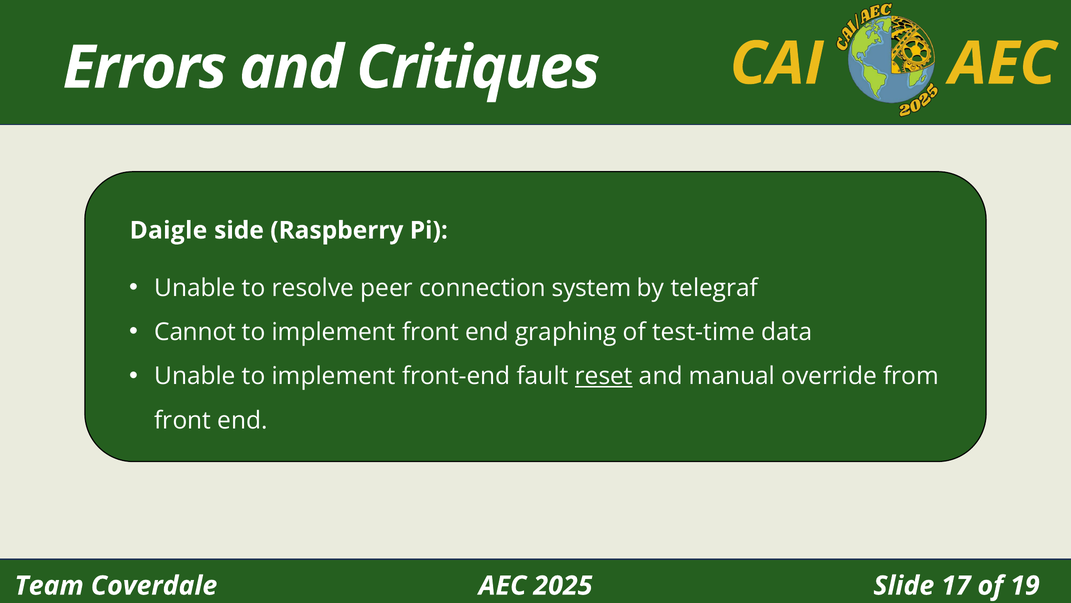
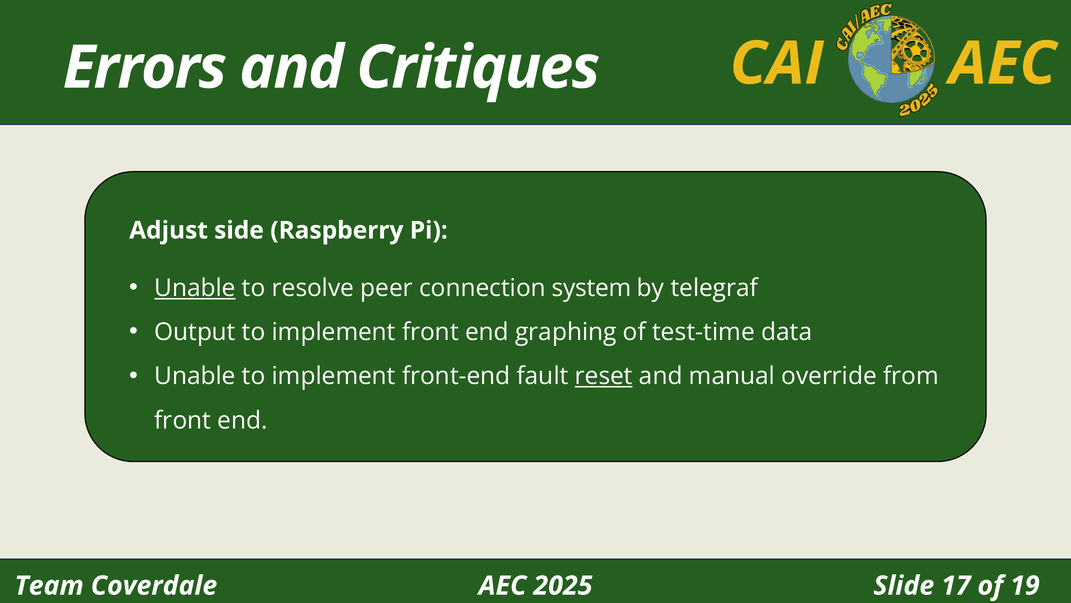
Daigle: Daigle -> Adjust (169, 230)
Unable underline: none -> present (195, 288)
Cannot: Cannot -> Output (195, 332)
